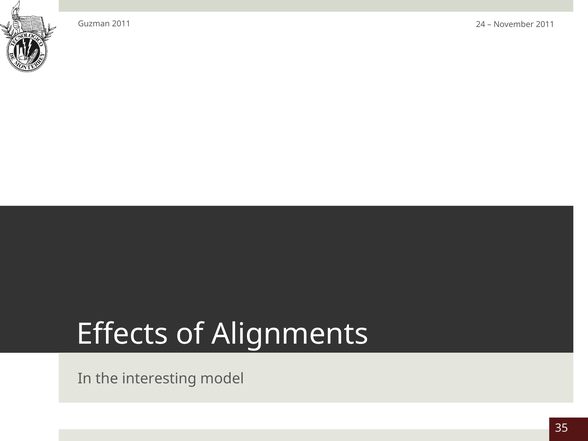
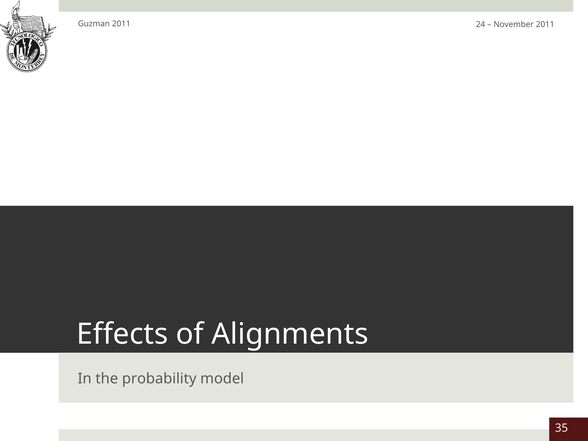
interesting: interesting -> probability (159, 379)
